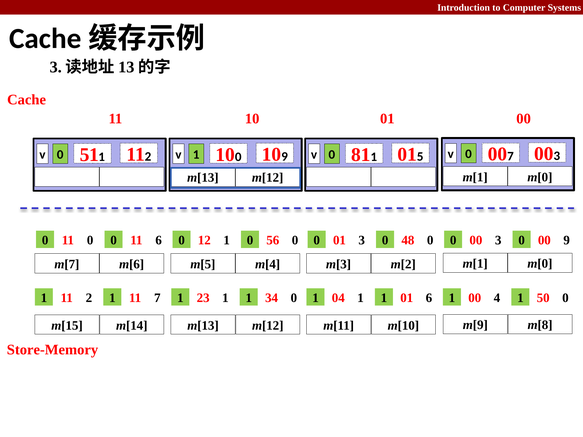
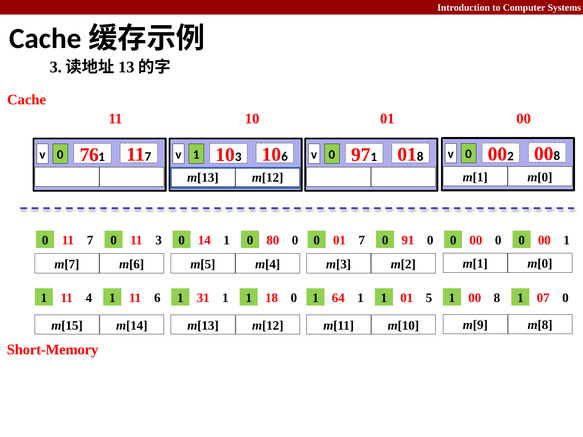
00 7: 7 -> 2 (511, 156)
3: 3 -> 8 (557, 156)
51: 51 -> 76 (89, 155)
2: 2 -> 7 (148, 157)
10 0: 0 -> 3 (238, 157)
10 9: 9 -> 6 (285, 157)
81: 81 -> 97 (361, 155)
01 5: 5 -> 8 (420, 157)
0 11 0: 0 -> 7 (90, 240)
11 6: 6 -> 3 (159, 240)
12: 12 -> 14 (204, 240)
56: 56 -> 80 (273, 240)
01 3: 3 -> 7 (362, 240)
48: 48 -> 91 (408, 240)
0 00 3: 3 -> 0 (498, 240)
00 9: 9 -> 1 (567, 240)
2: 2 -> 4 (89, 298)
11 7: 7 -> 6 (157, 298)
23: 23 -> 31 (203, 298)
34: 34 -> 18 (272, 298)
04: 04 -> 64 (338, 298)
01 6: 6 -> 5 (429, 298)
1 00 4: 4 -> 8 (497, 298)
50: 50 -> 07 (543, 298)
Store-Memory: Store-Memory -> Short-Memory (53, 350)
